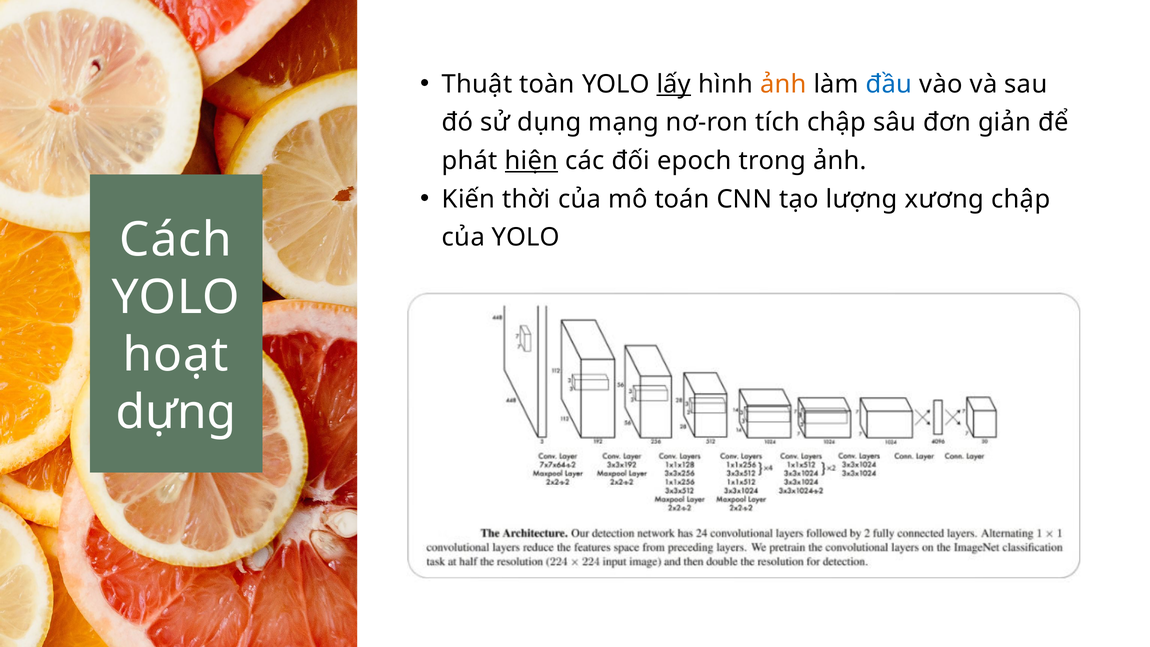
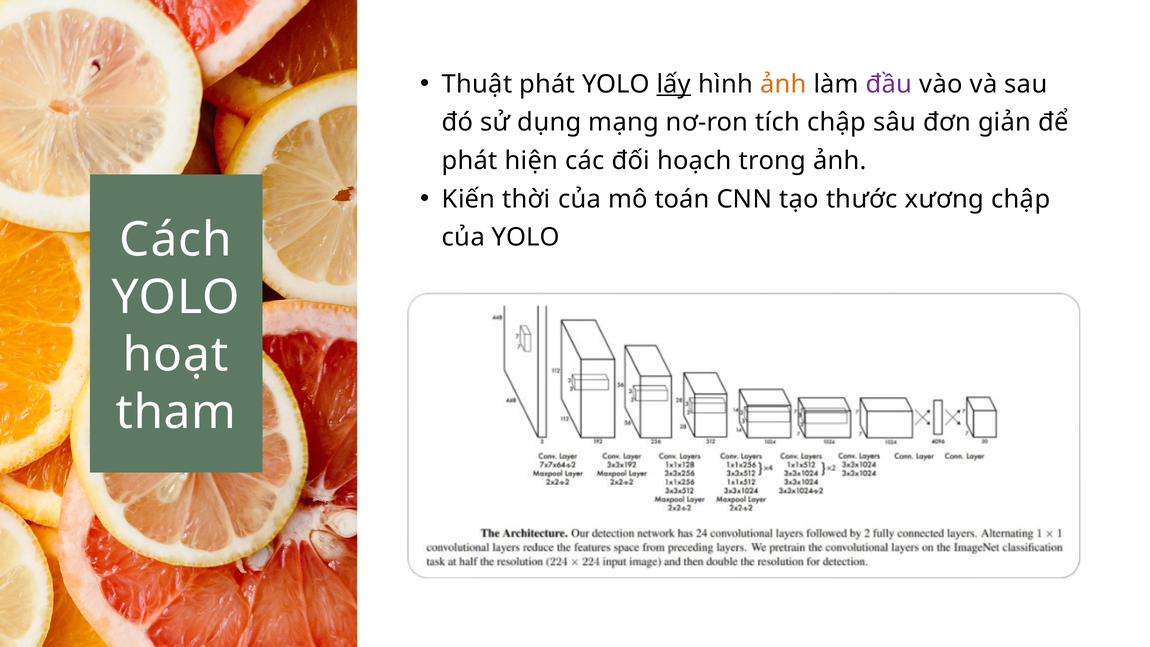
Thuật toàn: toàn -> phát (547, 84)
đầu colour: blue -> purple (889, 84)
hiện underline: present -> none (531, 161)
epoch: epoch -> hoạch (694, 161)
lượng: lượng -> thước (862, 199)
dựng: dựng -> tham (176, 413)
